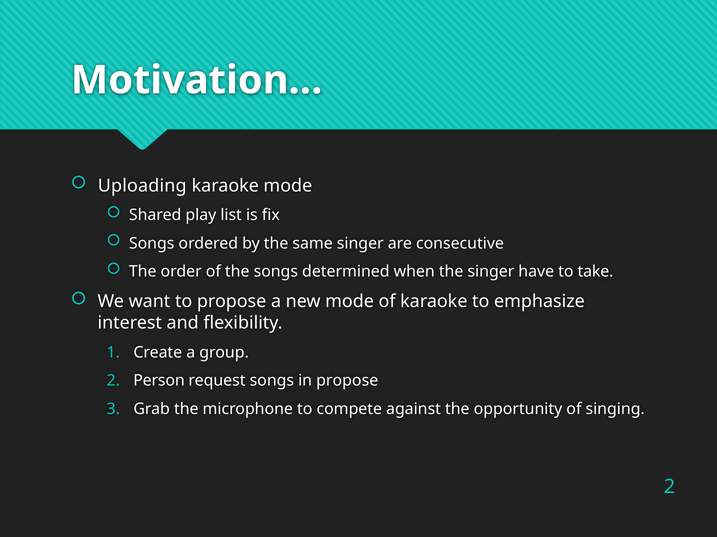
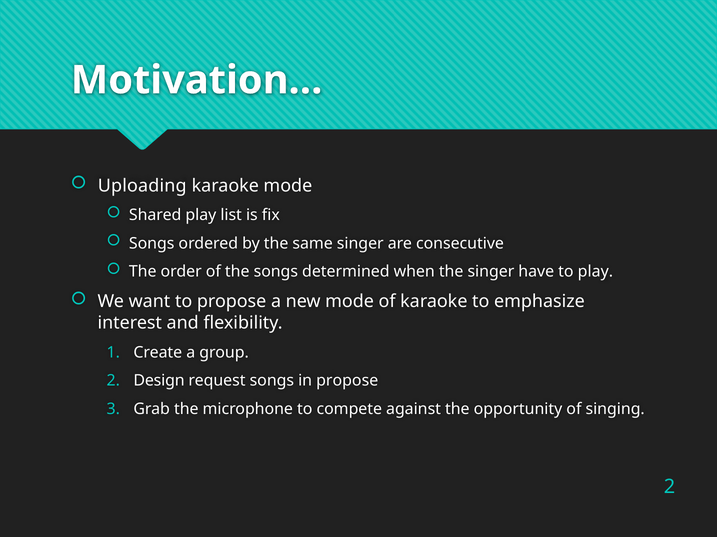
to take: take -> play (595, 272)
Person: Person -> Design (159, 381)
